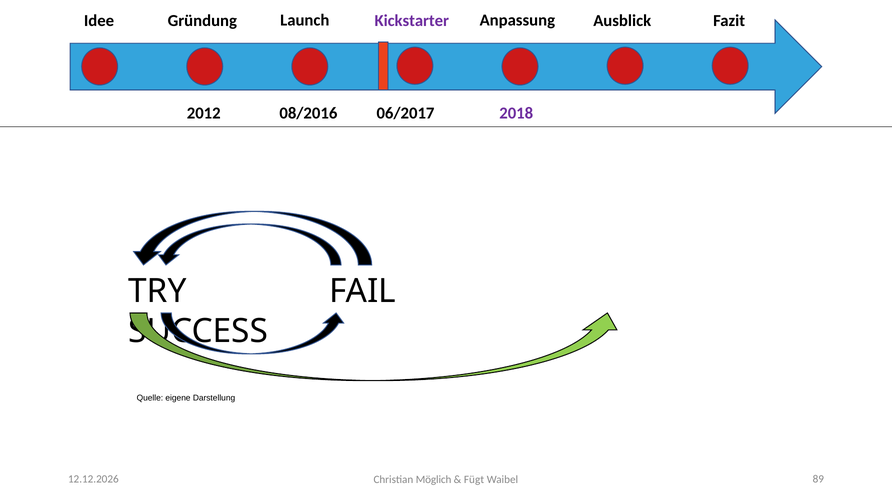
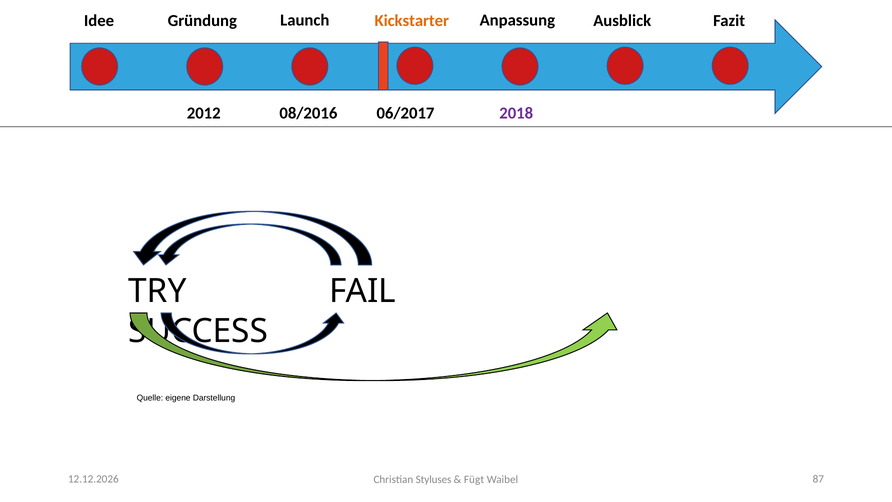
Kickstarter colour: purple -> orange (412, 21)
89: 89 -> 87 (818, 479)
Möglich: Möglich -> Styluses (434, 479)
